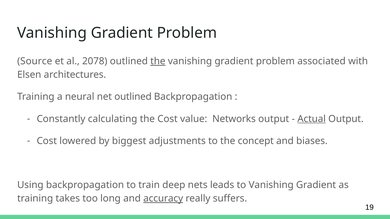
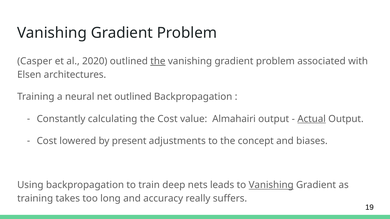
Source: Source -> Casper (35, 61)
2078: 2078 -> 2020 (95, 61)
Networks: Networks -> Almahairi (234, 119)
biggest: biggest -> present (129, 141)
Vanishing underline: none -> present (271, 185)
accuracy underline: present -> none (163, 199)
